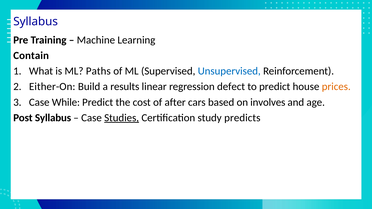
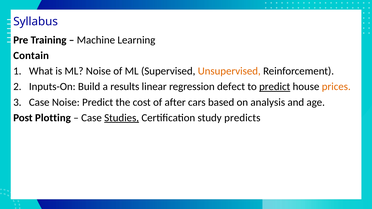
ML Paths: Paths -> Noise (98, 71)
Unsupervised colour: blue -> orange (229, 71)
Either-On: Either-On -> Inputs-On (52, 87)
predict underline: none -> present (275, 87)
Case While: While -> Noise (66, 102)
involves: involves -> analysis (268, 102)
Post Syllabus: Syllabus -> Plotting (53, 118)
